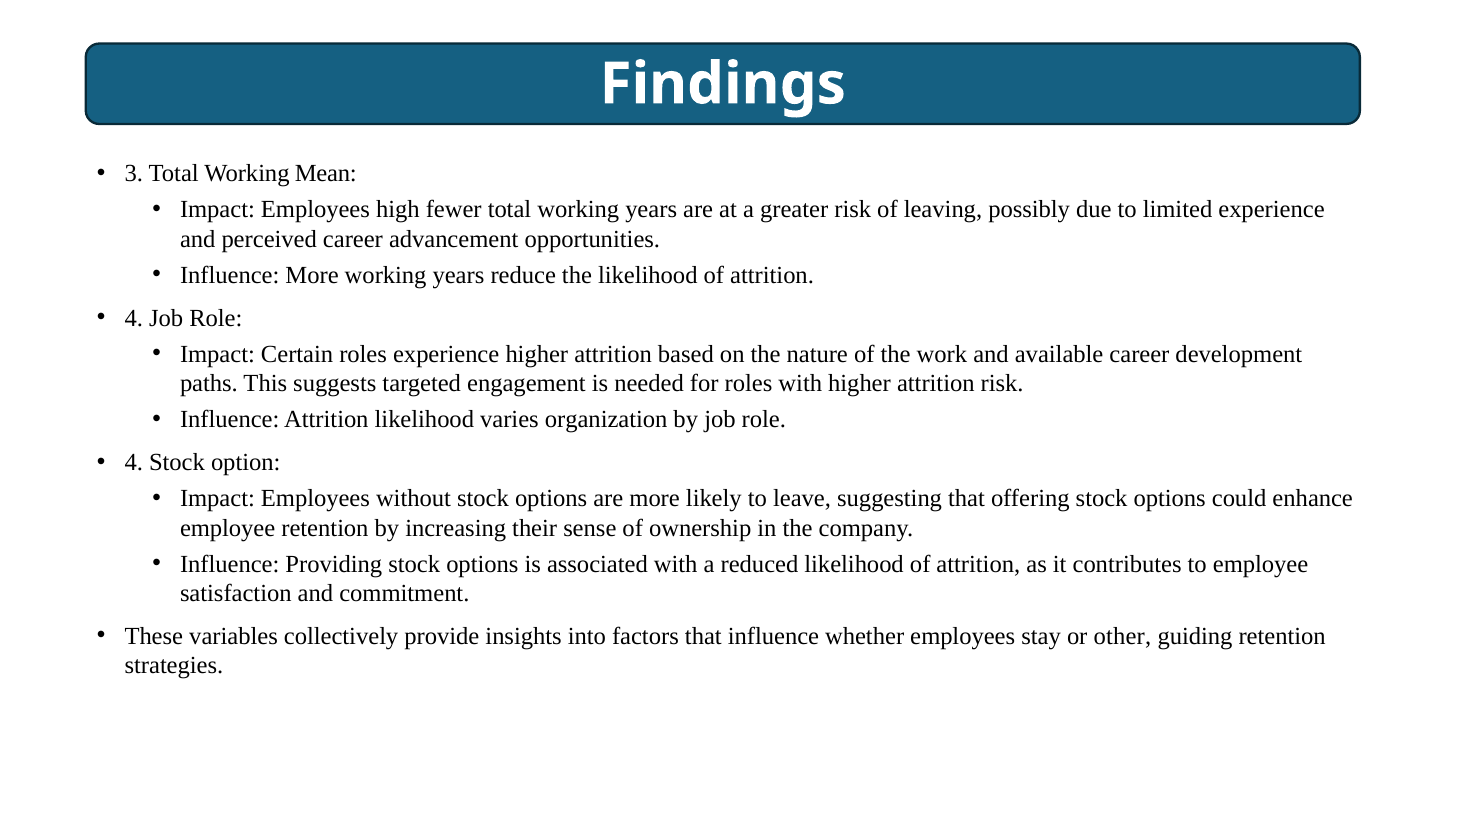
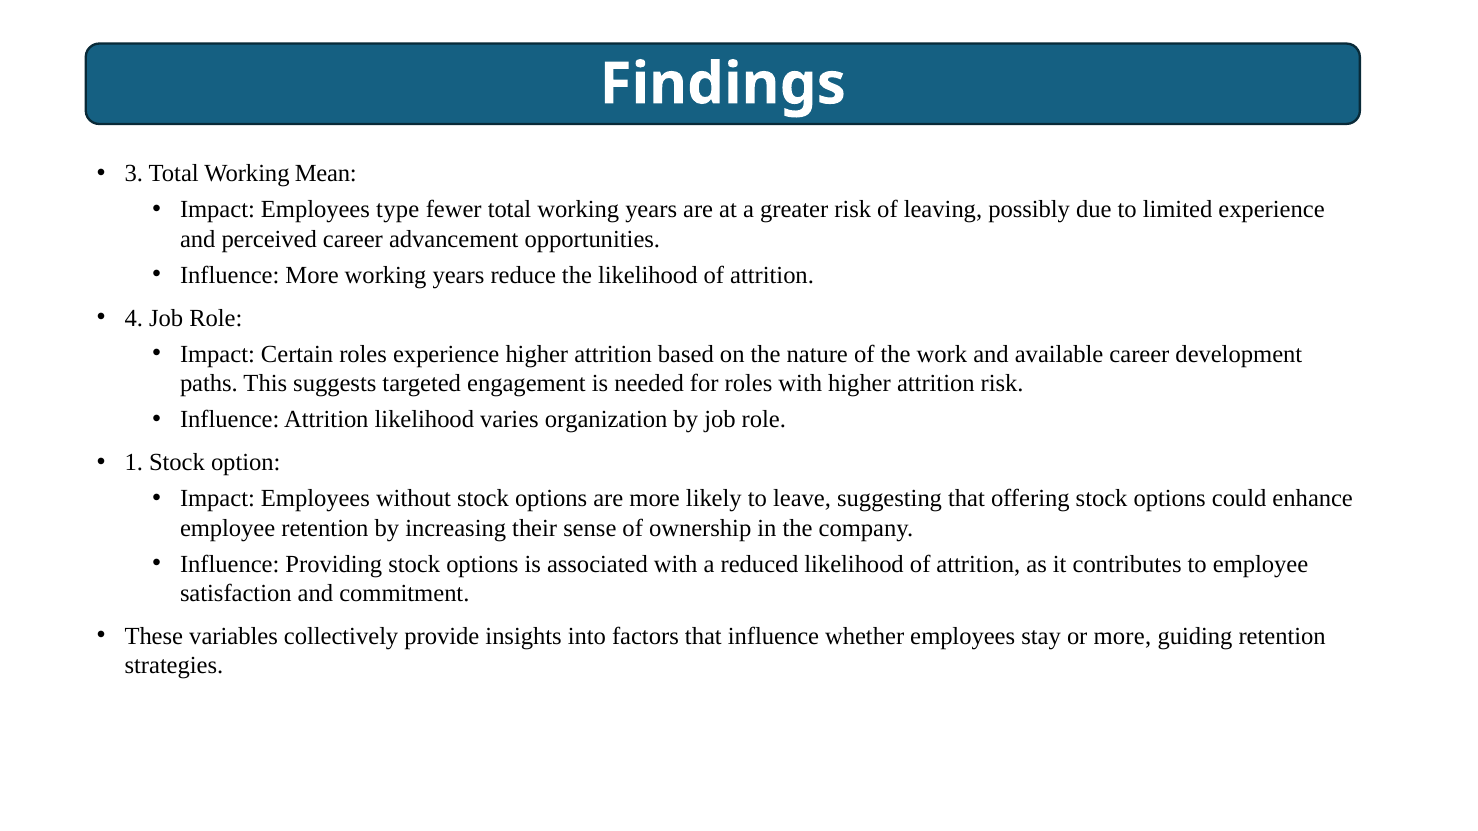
high: high -> type (398, 210)
4: 4 -> 1 (134, 463)
or other: other -> more (1122, 637)
